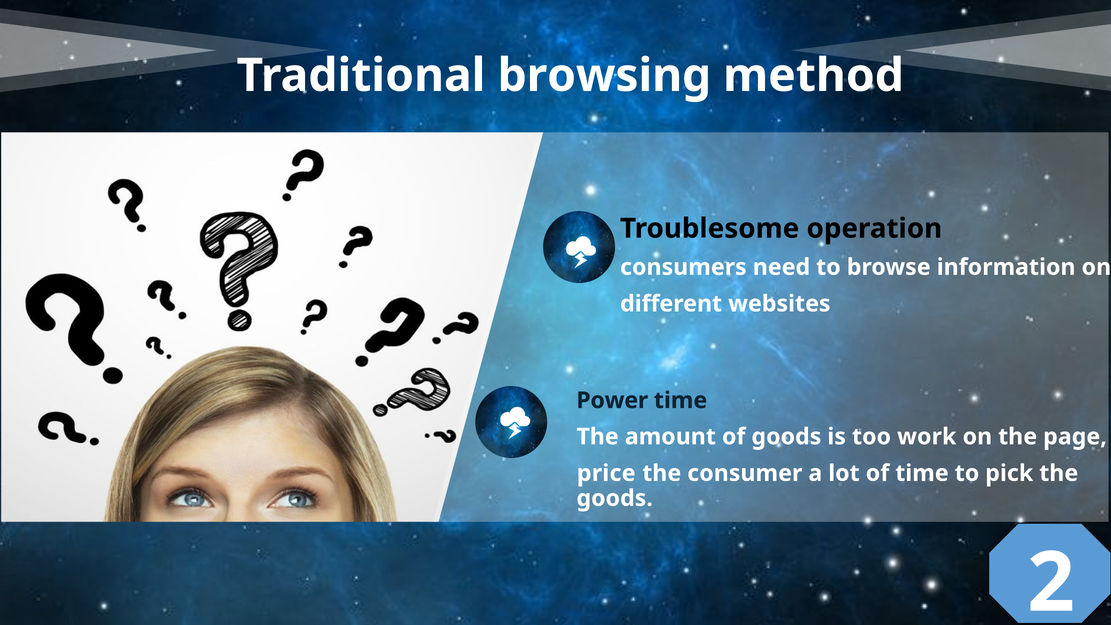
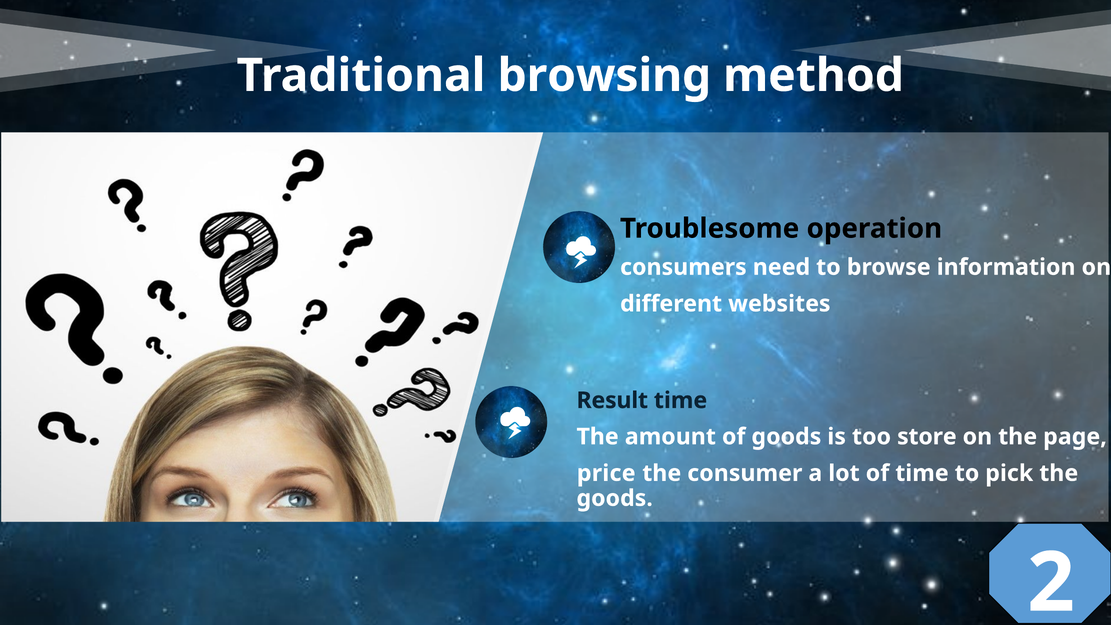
Power: Power -> Result (612, 400)
work: work -> store (927, 437)
